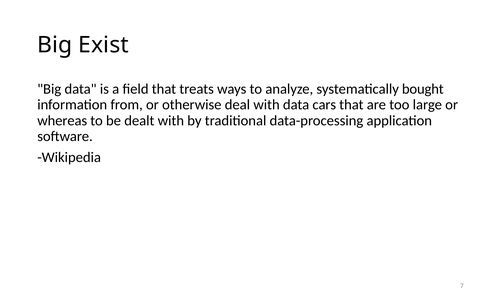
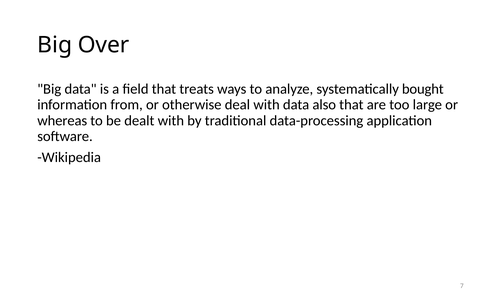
Exist: Exist -> Over (104, 45)
cars: cars -> also (324, 105)
